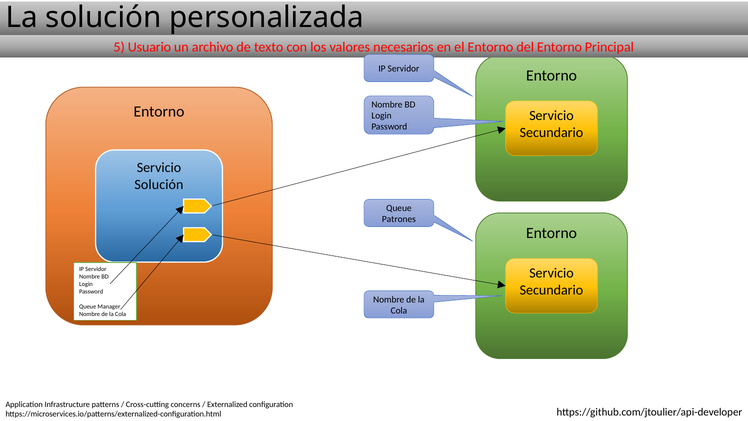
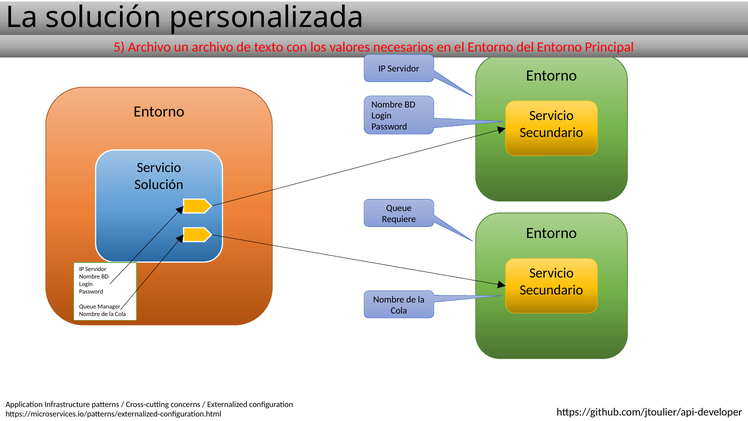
5 Usuario: Usuario -> Archivo (149, 47)
Patrones: Patrones -> Requiere (399, 219)
